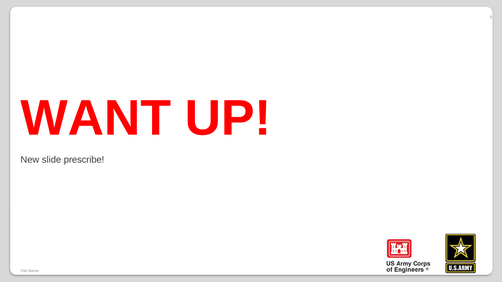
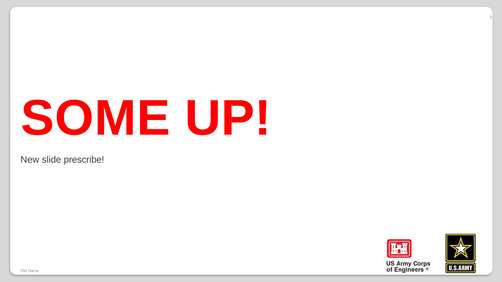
WANT: WANT -> SOME (96, 119)
